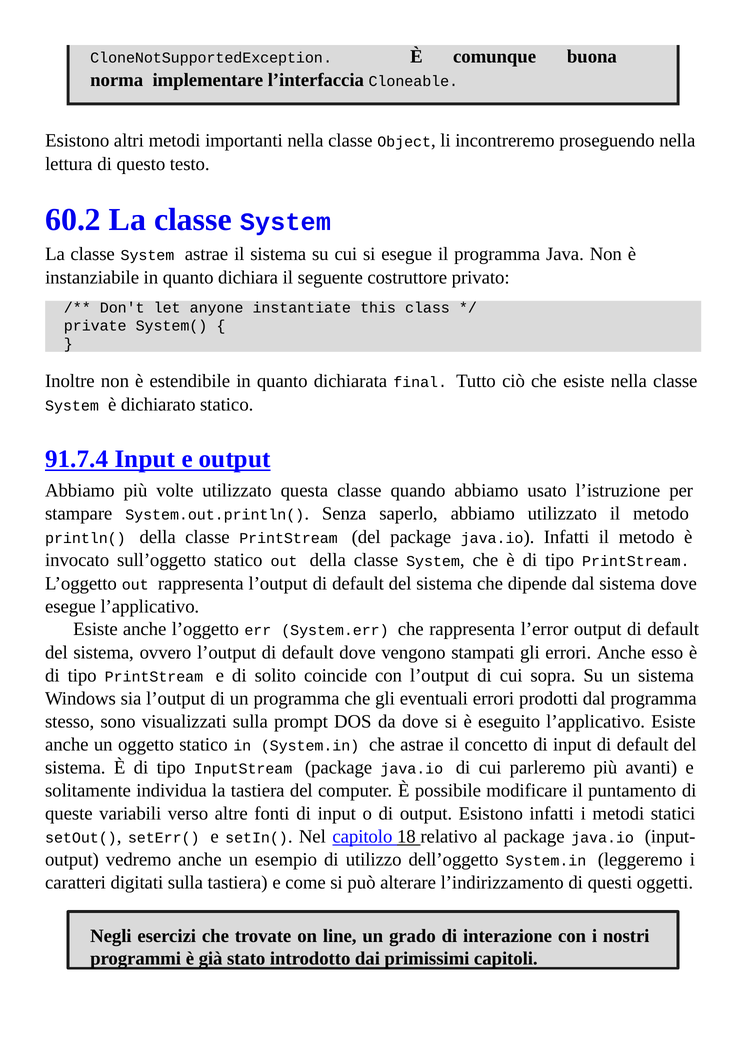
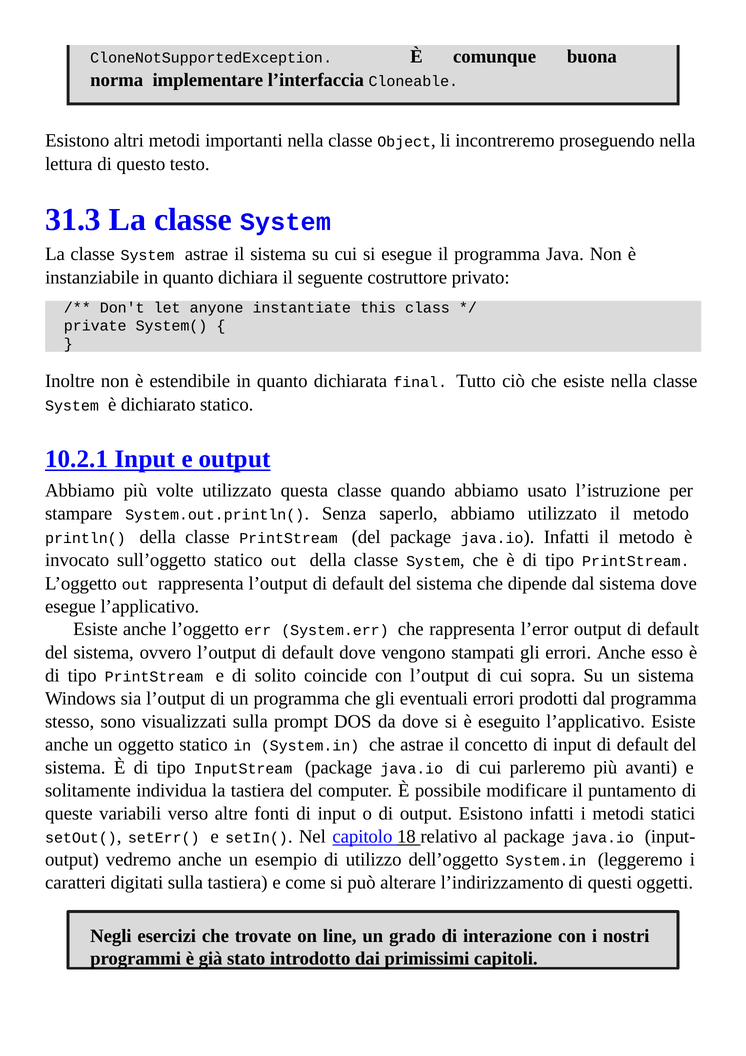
60.2: 60.2 -> 31.3 (73, 220)
91.7.4: 91.7.4 -> 10.2.1 (77, 459)
